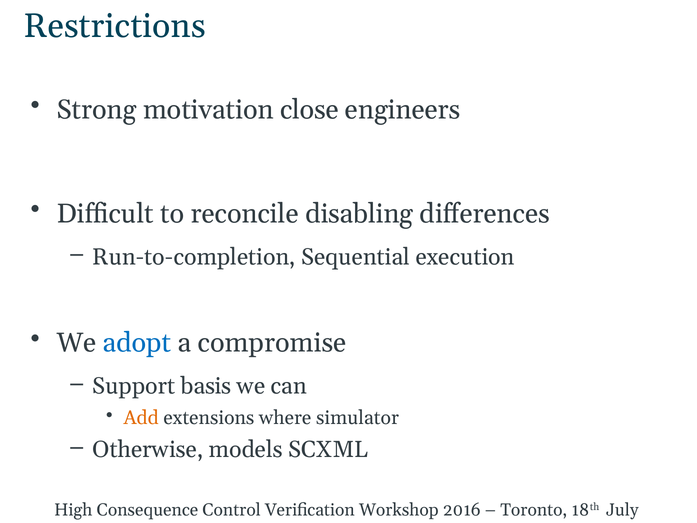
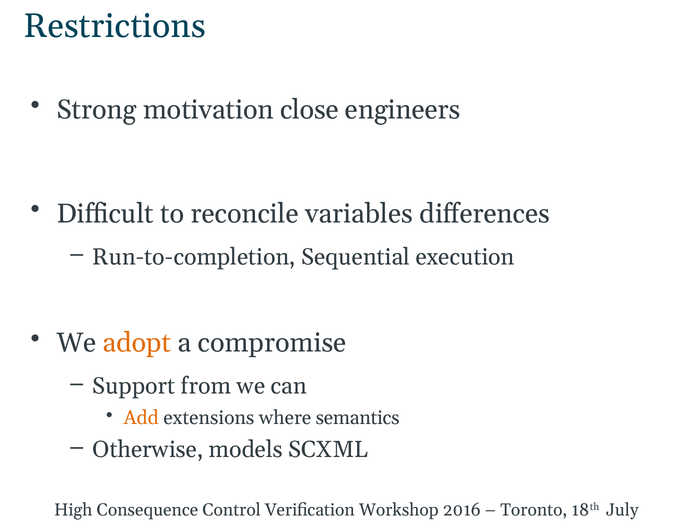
disabling: disabling -> variables (359, 214)
adopt colour: blue -> orange (137, 343)
basis: basis -> from (206, 386)
simulator: simulator -> semantics (358, 418)
